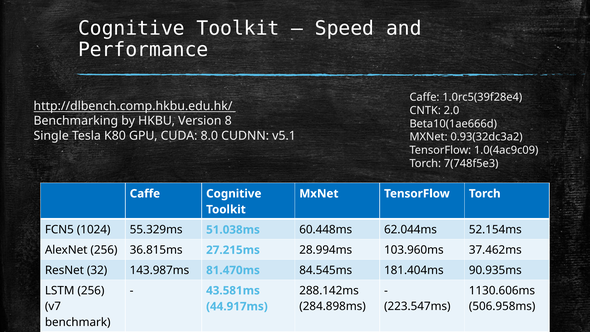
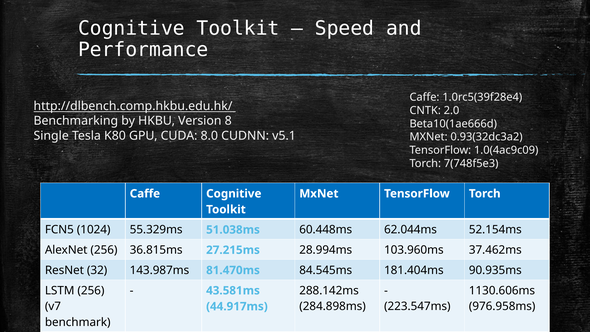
506.958ms: 506.958ms -> 976.958ms (502, 306)
